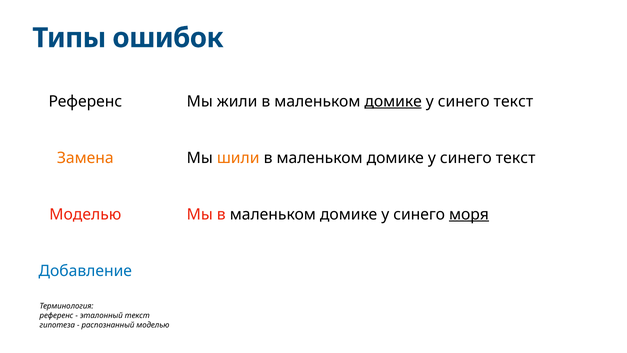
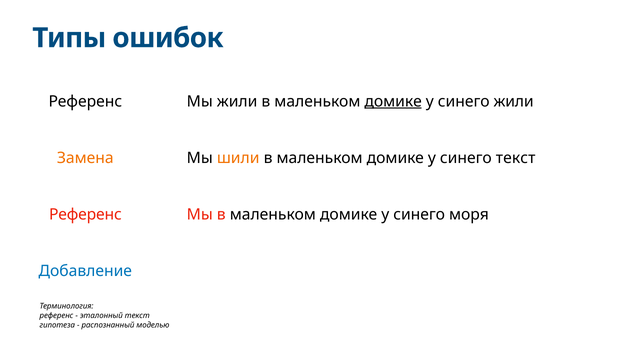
текст: текст -> жили (514, 101)
Моделью: Моделью -> Референс (85, 214)
моря underline: present -> none (469, 214)
